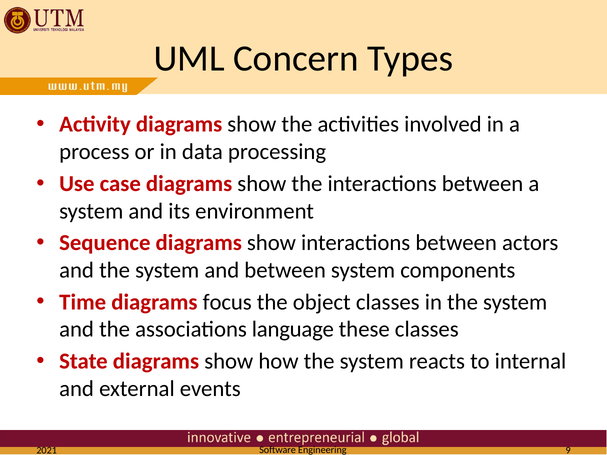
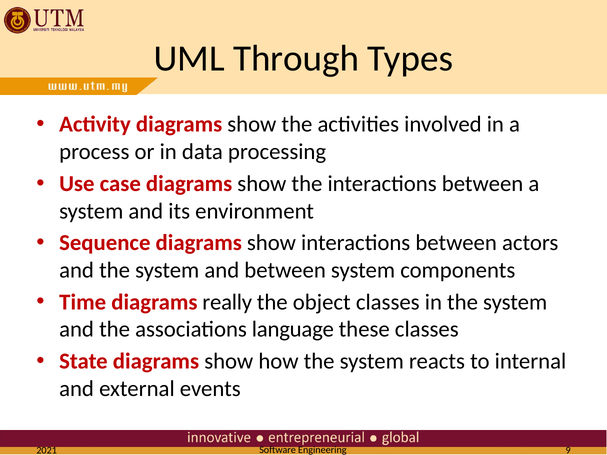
Concern: Concern -> Through (296, 59)
focus: focus -> really (227, 302)
